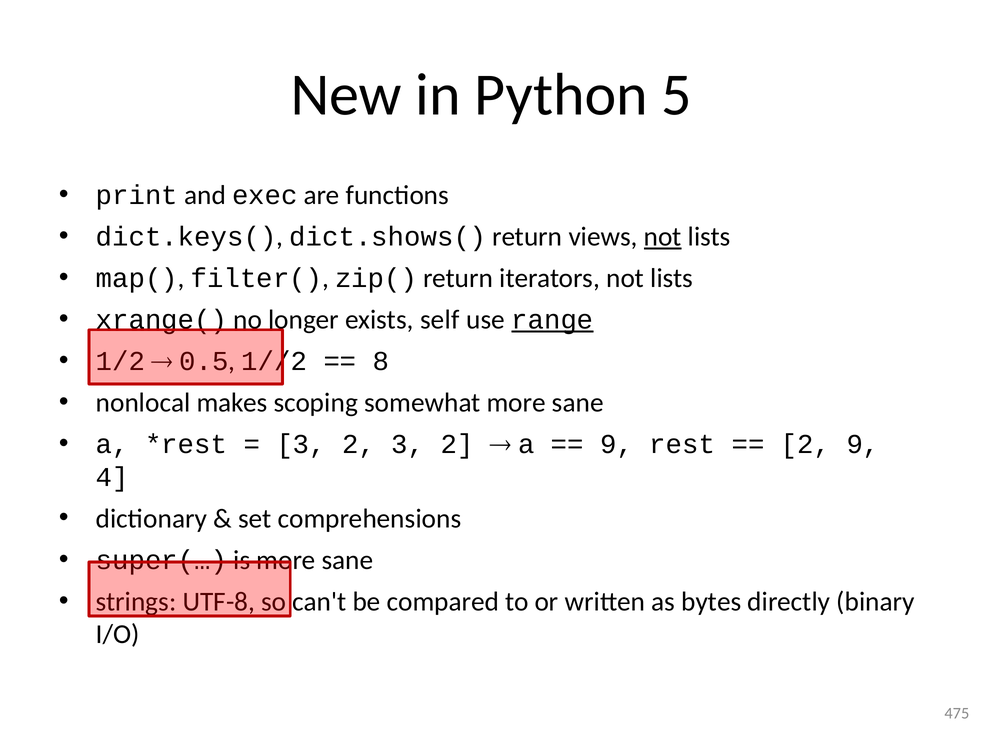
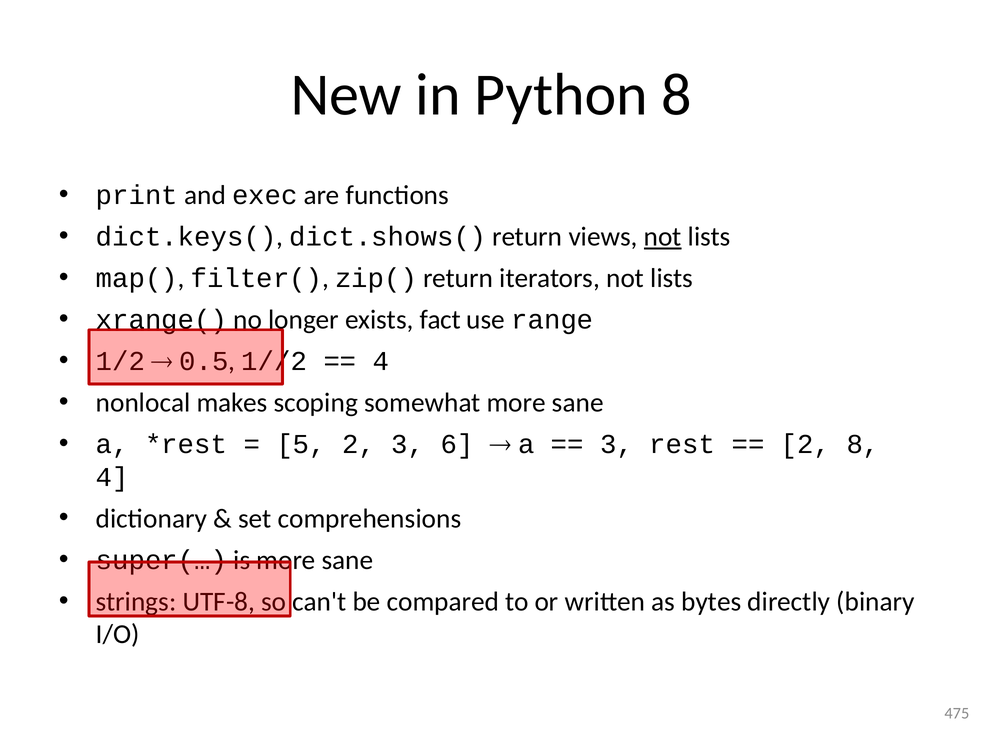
Python 5: 5 -> 8 (677, 95)
self: self -> fact (440, 320)
range underline: present -> none (552, 320)
8: 8 -> 4 (381, 361)
3: 3 -> 5 (301, 444)
2 3 2: 2 -> 6 (457, 444)
9: 9 -> 3 (617, 444)
2 9: 9 -> 8 (863, 444)
